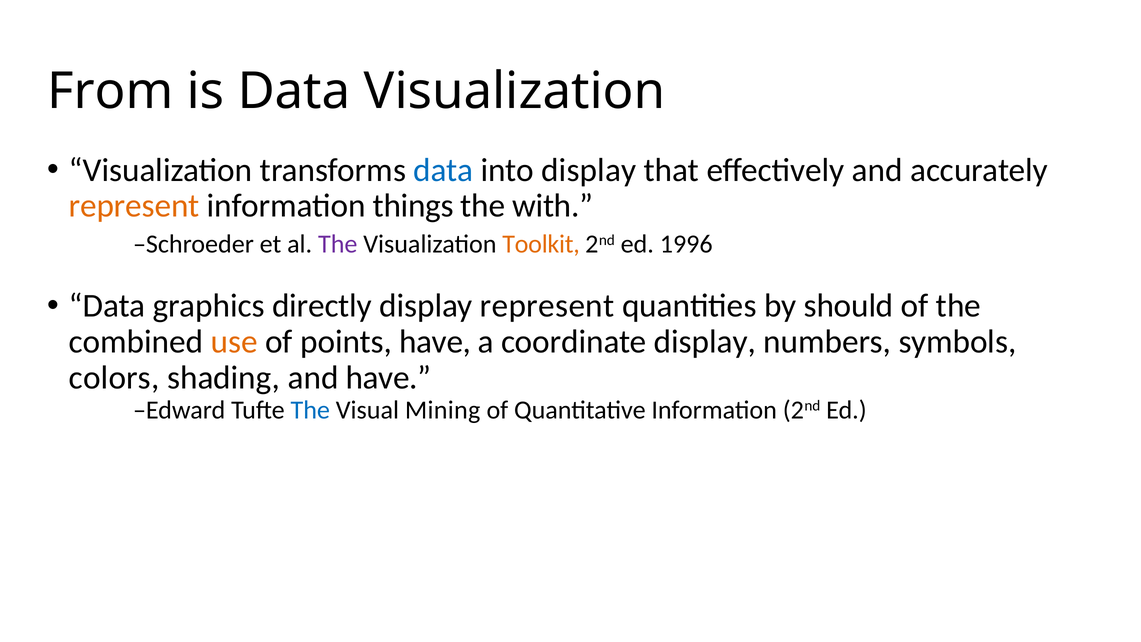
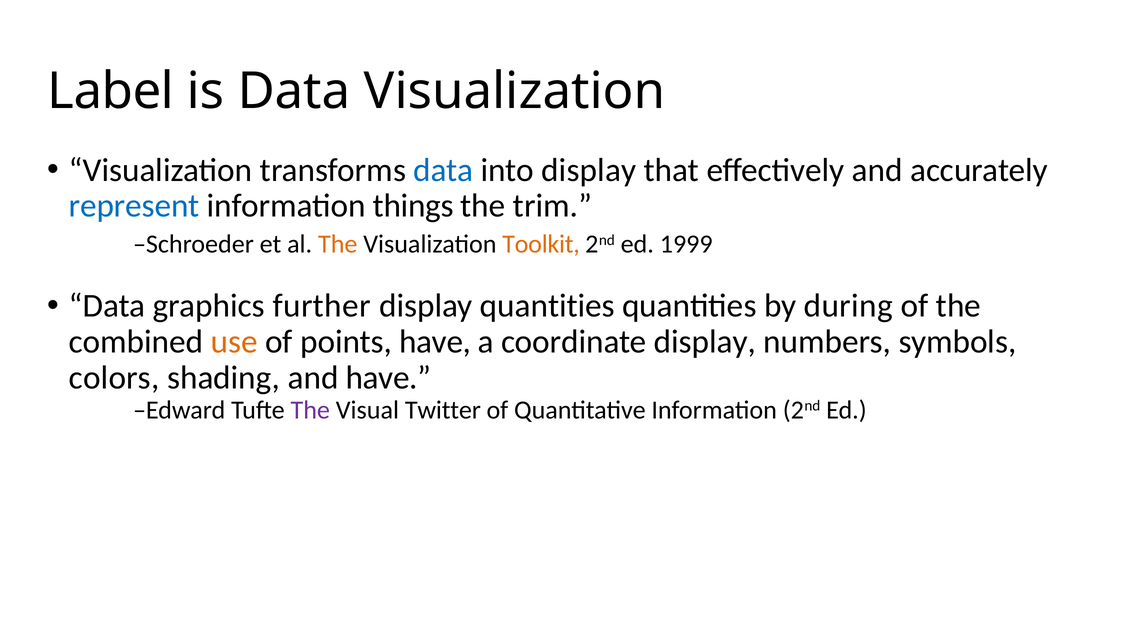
From: From -> Label (111, 91)
represent colour: orange -> blue (134, 206)
with: with -> trim (553, 206)
The colour: purple -> orange (338, 244)
1996: 1996 -> 1999 (686, 244)
directly: directly -> further (322, 306)
display represent: represent -> quantities (547, 306)
should: should -> during (848, 306)
The colour: blue -> purple (310, 410)
Mining: Mining -> Twitter (443, 410)
